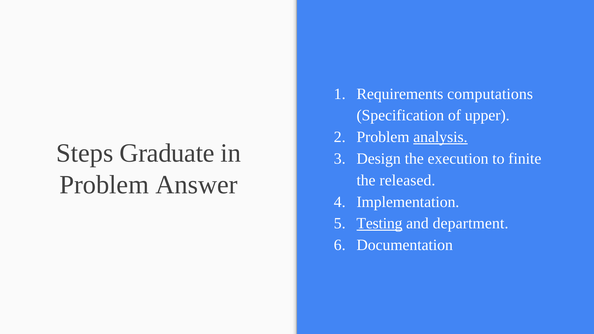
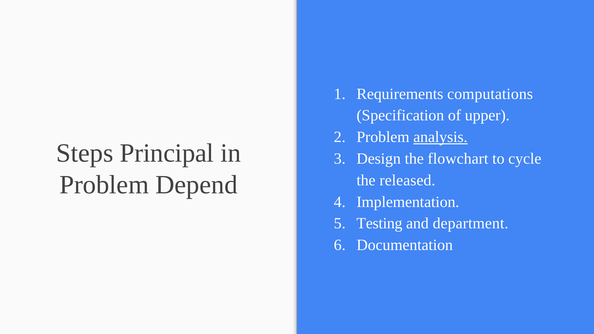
Graduate: Graduate -> Principal (167, 153)
execution: execution -> flowchart (458, 159)
finite: finite -> cycle (525, 159)
Answer: Answer -> Depend (197, 185)
Testing underline: present -> none (379, 224)
